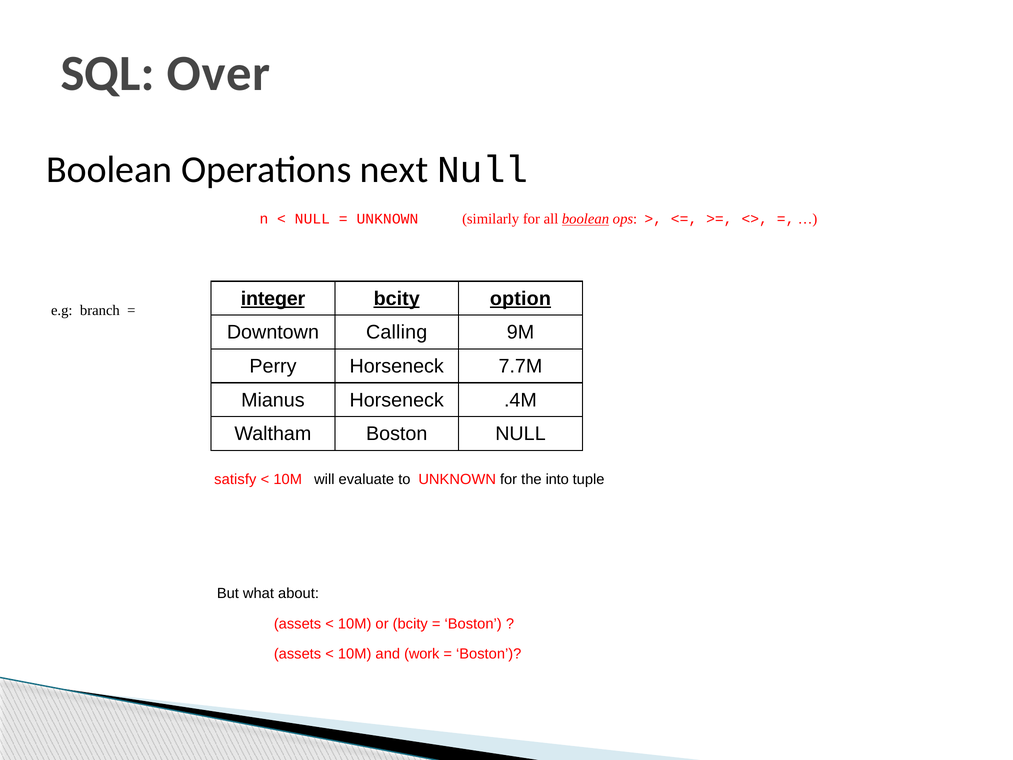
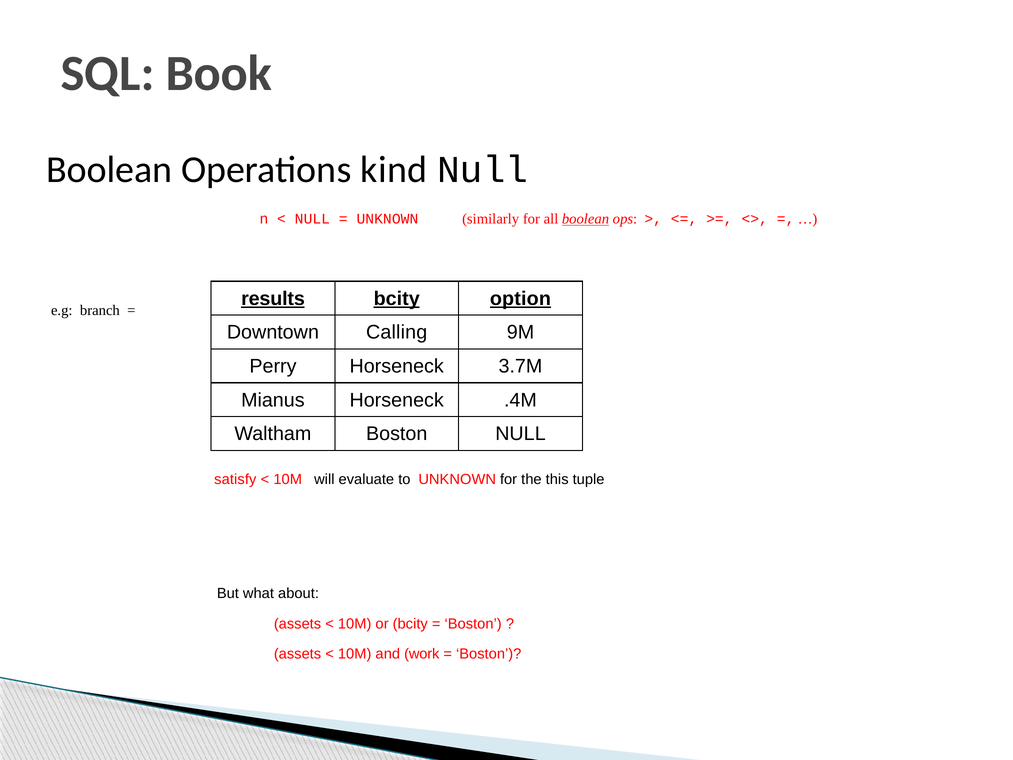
Over: Over -> Book (219, 74)
next: next -> kind (394, 169)
integer: integer -> results (273, 298)
7.7M: 7.7M -> 3.7M (520, 366)
into: into -> this (557, 479)
